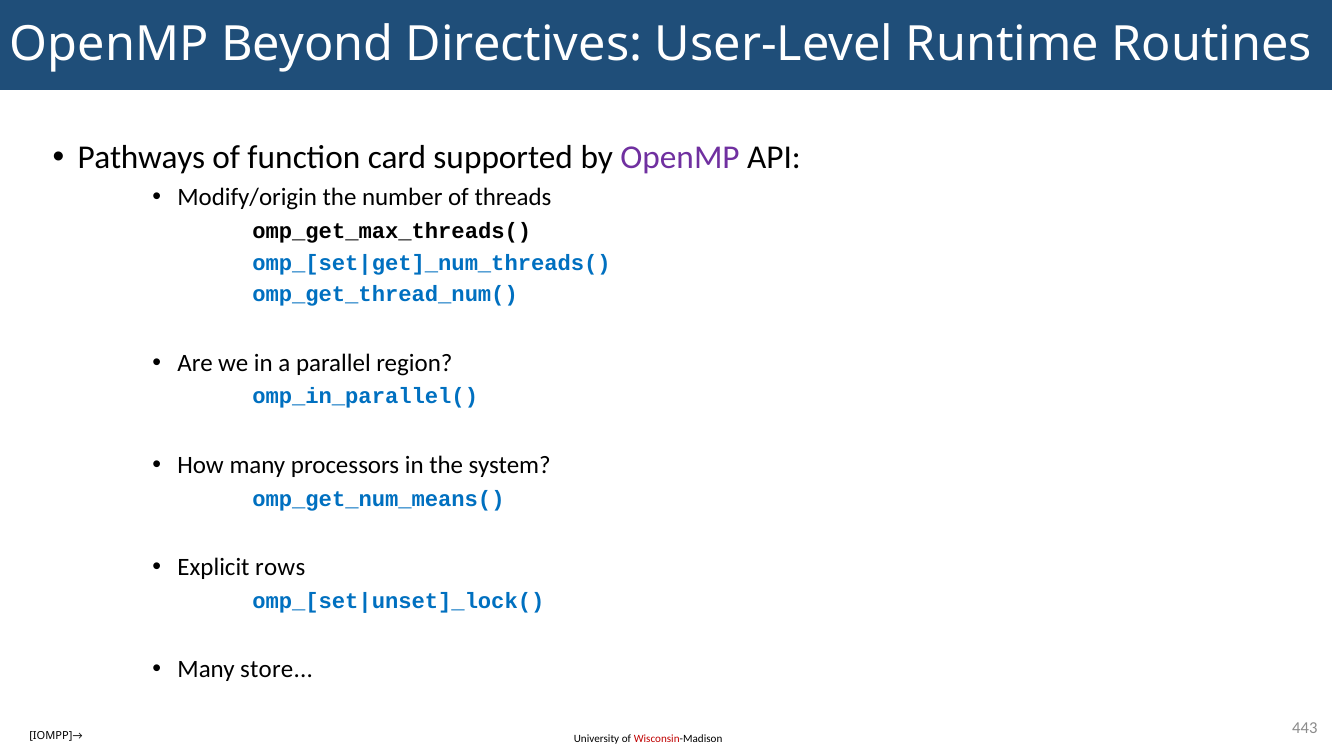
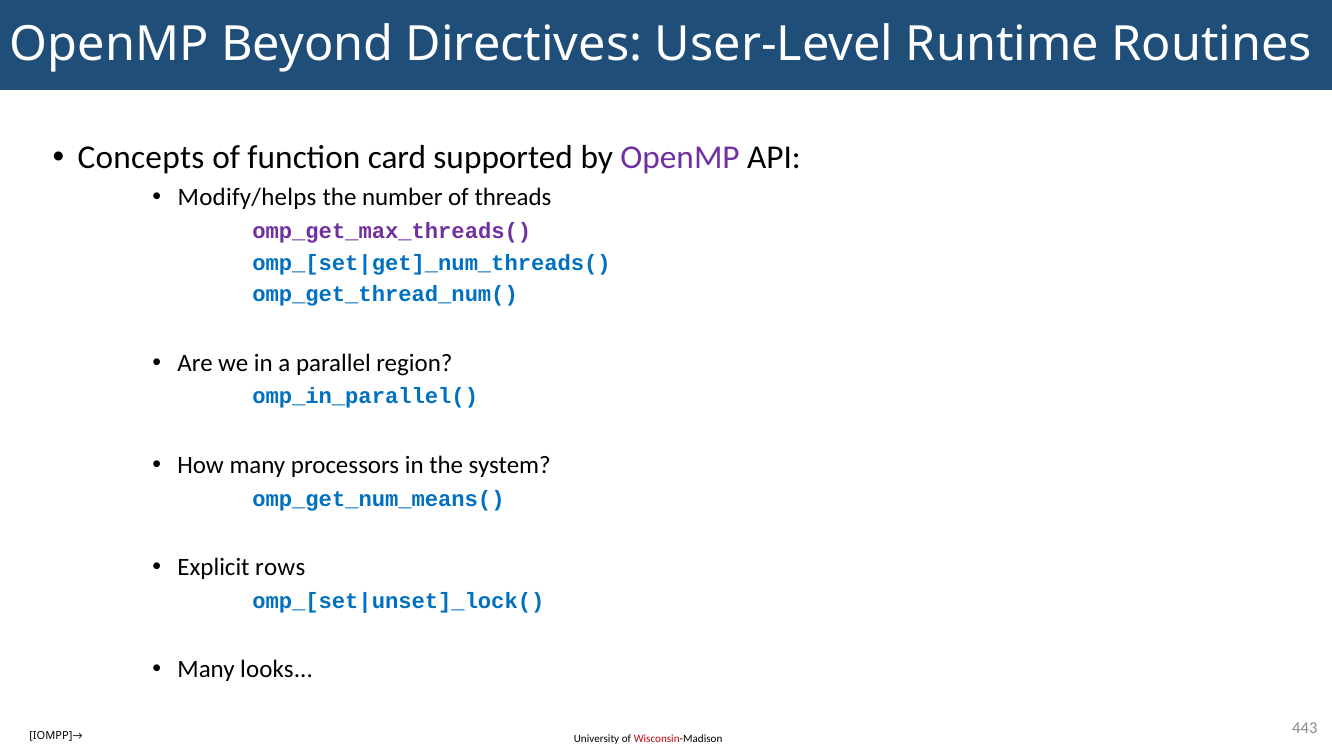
Pathways: Pathways -> Concepts (141, 158)
Modify/origin: Modify/origin -> Modify/helps (247, 197)
omp_get_max_threads( colour: black -> purple (392, 231)
store: store -> looks (277, 670)
